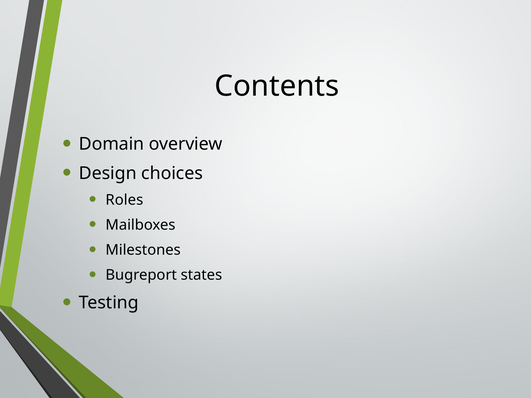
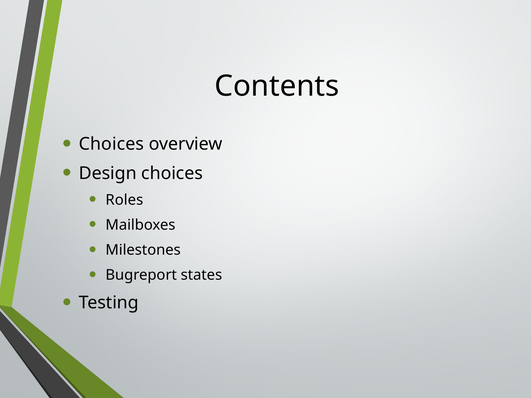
Domain: Domain -> Choices (111, 144)
